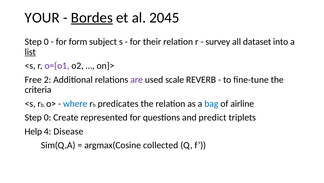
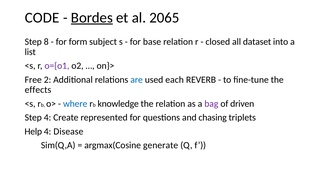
YOUR: YOUR -> CODE (42, 18)
2045: 2045 -> 2065 (164, 18)
0: 0 -> 8 (46, 41)
their: their -> base (152, 41)
survey: survey -> closed (218, 41)
list underline: present -> none (30, 52)
are colour: purple -> blue (137, 79)
scale: scale -> each (175, 79)
criteria: criteria -> effects (38, 90)
predicates: predicates -> knowledge (118, 103)
bag colour: blue -> purple (211, 103)
airline: airline -> driven (242, 103)
0: 0 -> 4 (48, 117)
predict: predict -> chasing (213, 117)
collected: collected -> generate (161, 145)
